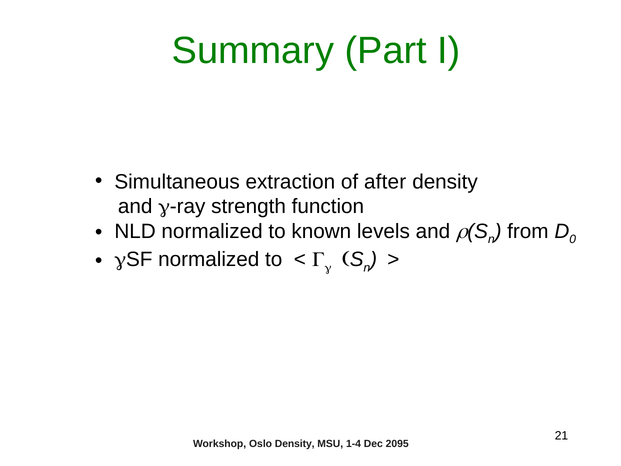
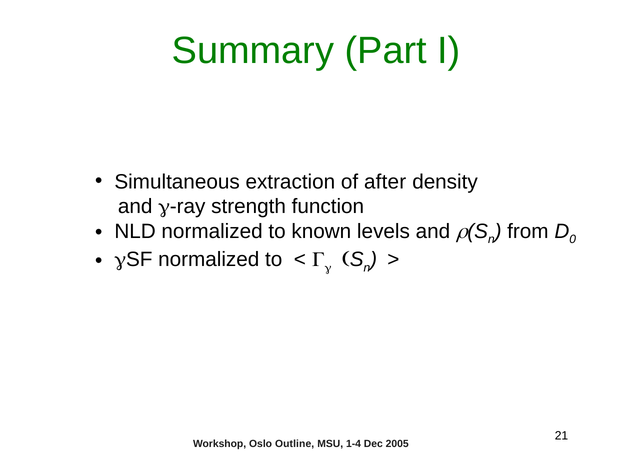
Oslo Density: Density -> Outline (295, 443)
2095: 2095 -> 2005 (397, 443)
